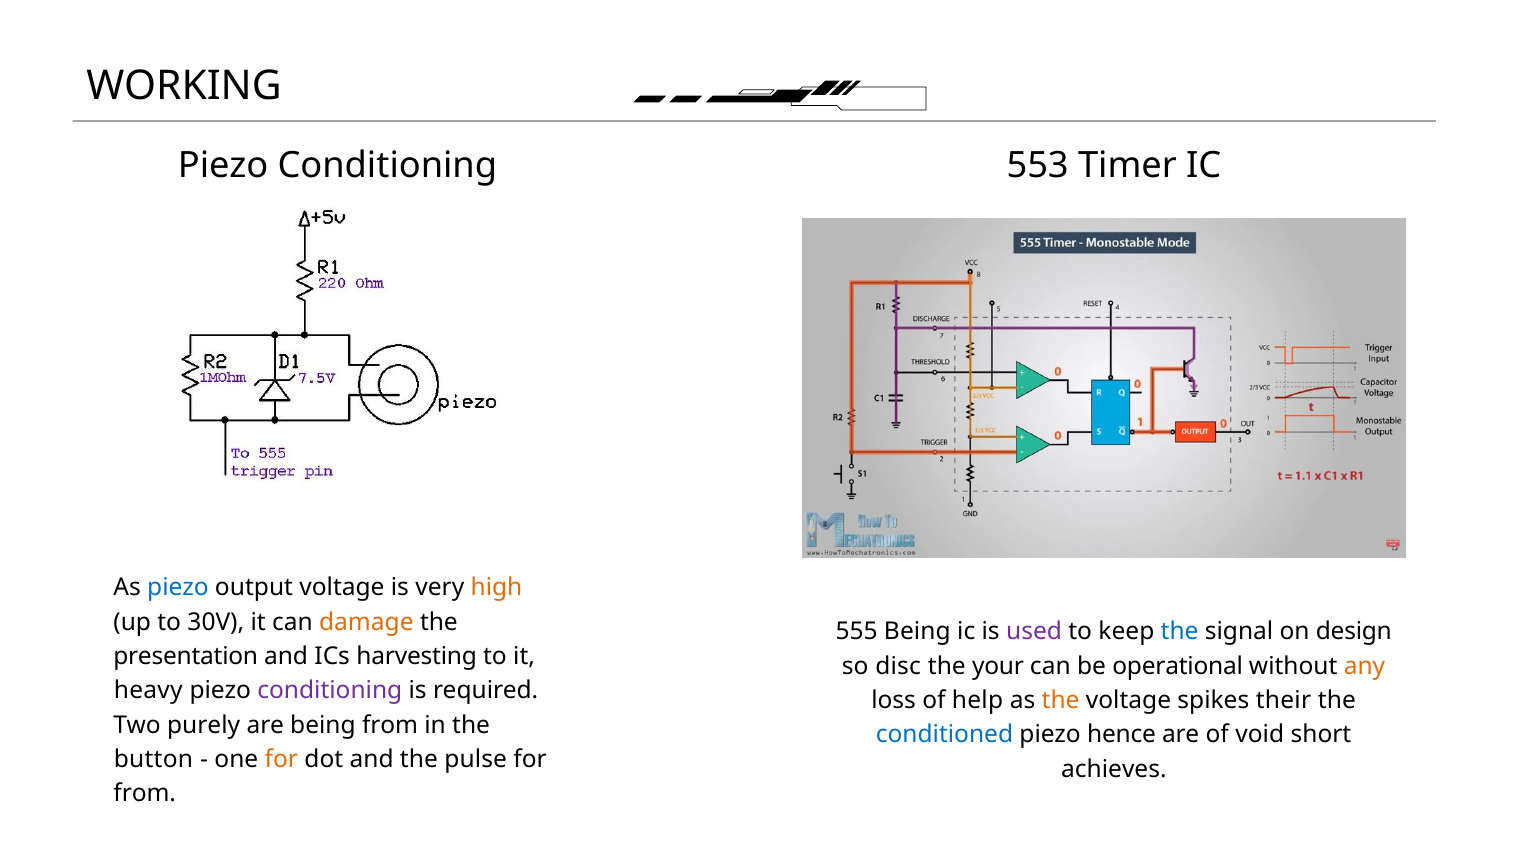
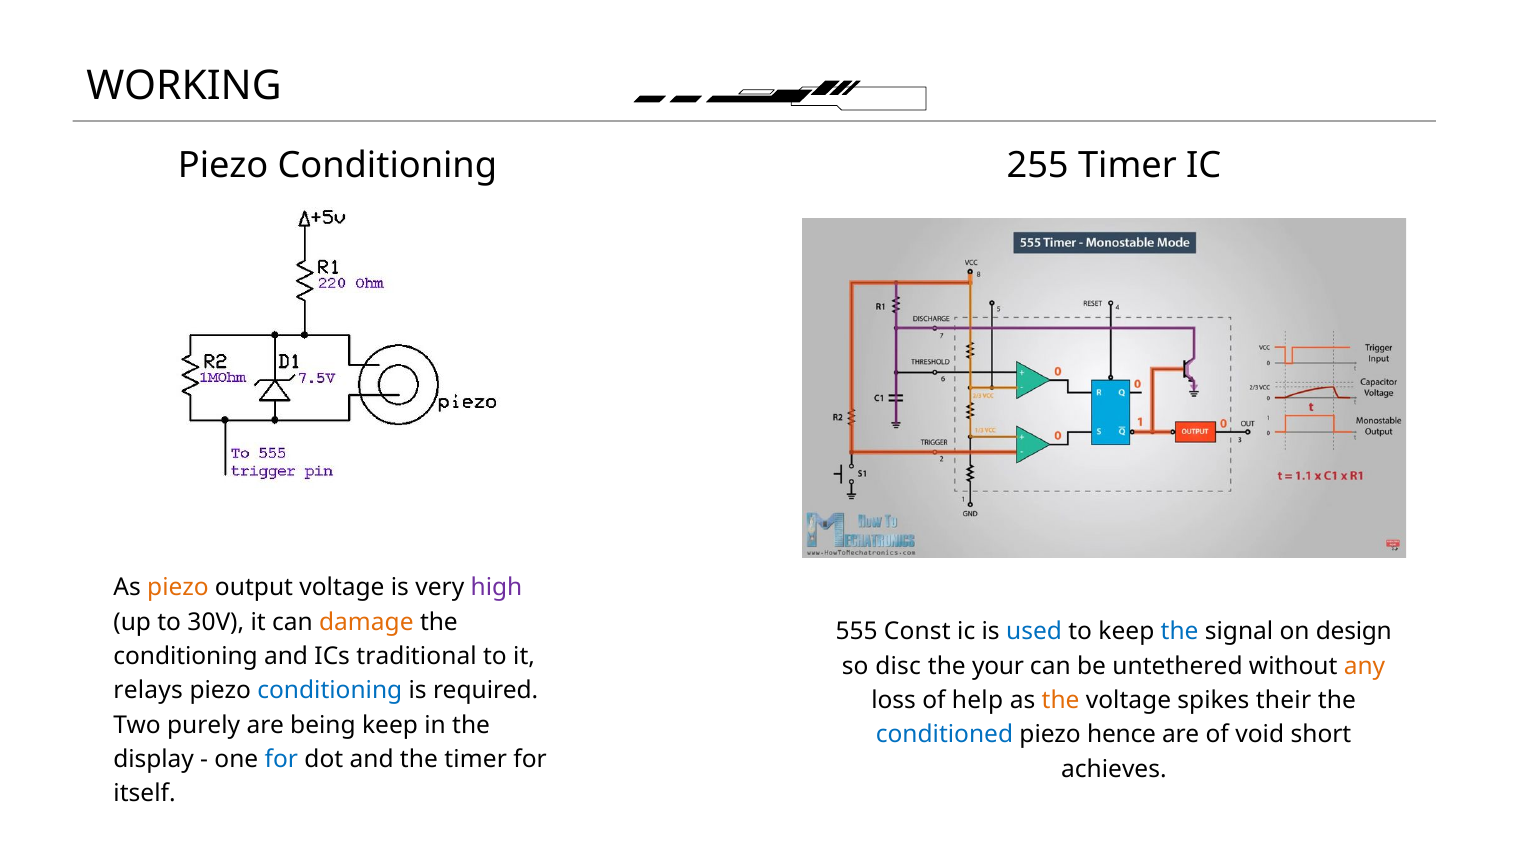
553: 553 -> 255 (1038, 166)
piezo colour: blue -> orange (178, 588)
high colour: orange -> purple (497, 588)
555 Being: Being -> Const (917, 632)
used colour: purple -> blue (1034, 632)
presentation: presentation -> conditioning (186, 656)
harvesting: harvesting -> traditional (417, 656)
operational: operational -> untethered (1177, 666)
heavy: heavy -> relays (148, 691)
conditioning colour: purple -> blue (330, 691)
being from: from -> keep (390, 725)
button: button -> display (154, 759)
for colour: orange -> blue (281, 759)
the pulse: pulse -> timer (476, 759)
from: from -> itself (145, 794)
